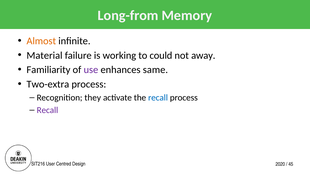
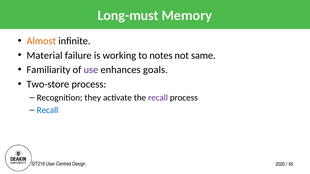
Long-from: Long-from -> Long-must (128, 16)
could: could -> notes (161, 55)
away: away -> same (203, 55)
same: same -> goals (155, 70)
Two-extra: Two-extra -> Two-store (48, 84)
recall colour: blue -> purple (158, 98)
Recall colour: purple -> blue (47, 110)
